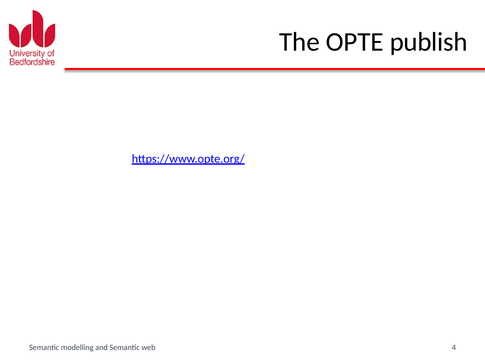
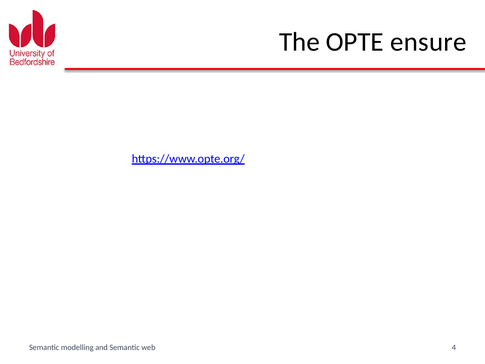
publish: publish -> ensure (428, 42)
